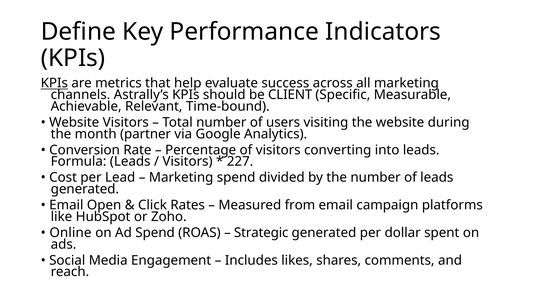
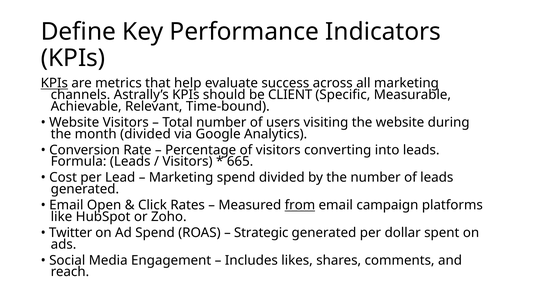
month partner: partner -> divided (145, 134)
227: 227 -> 665 (240, 161)
from underline: none -> present (300, 205)
Online: Online -> Twitter (71, 232)
